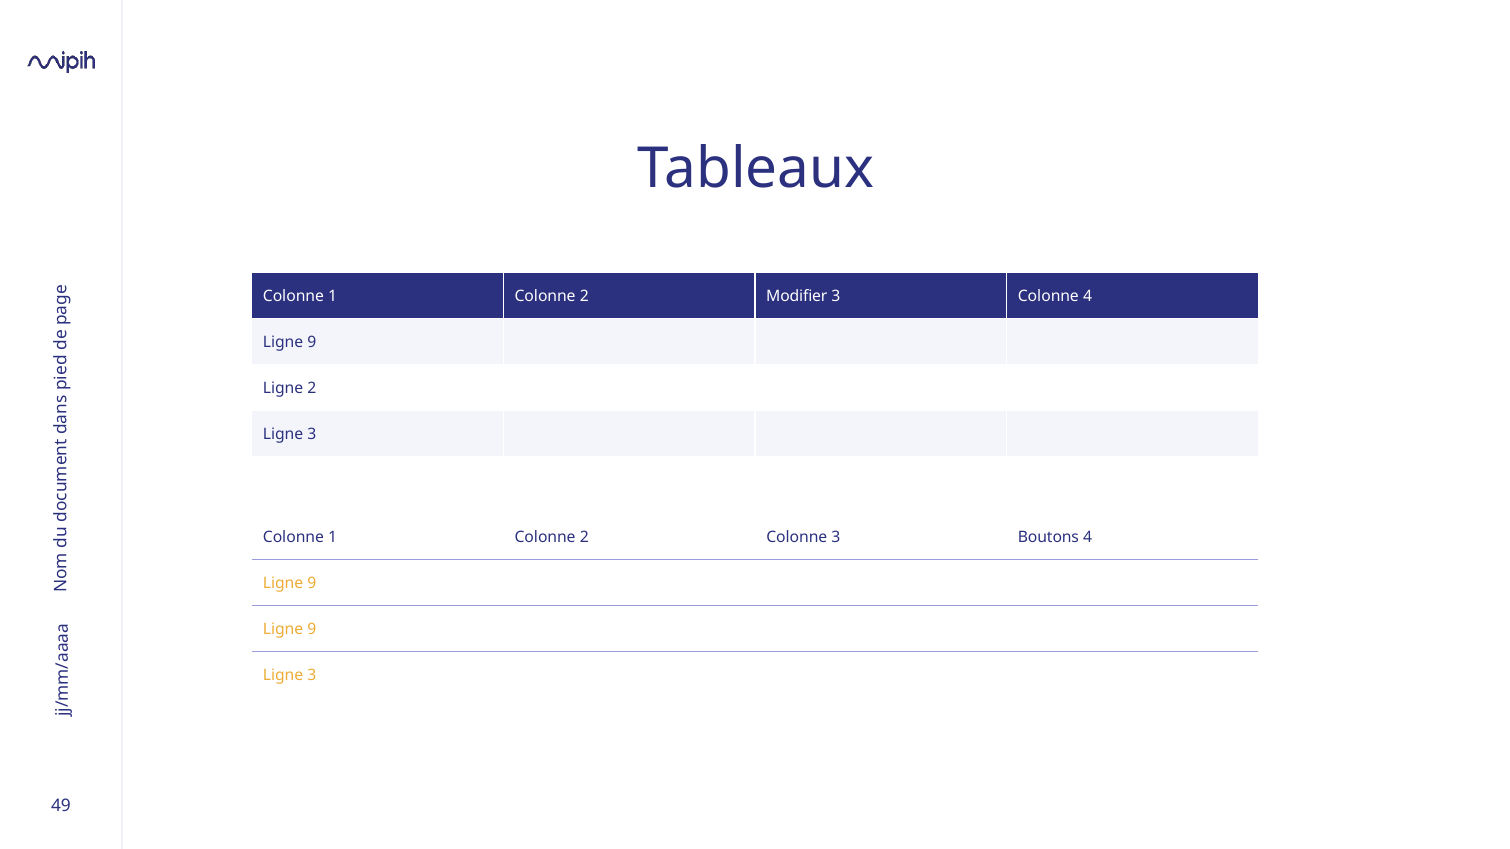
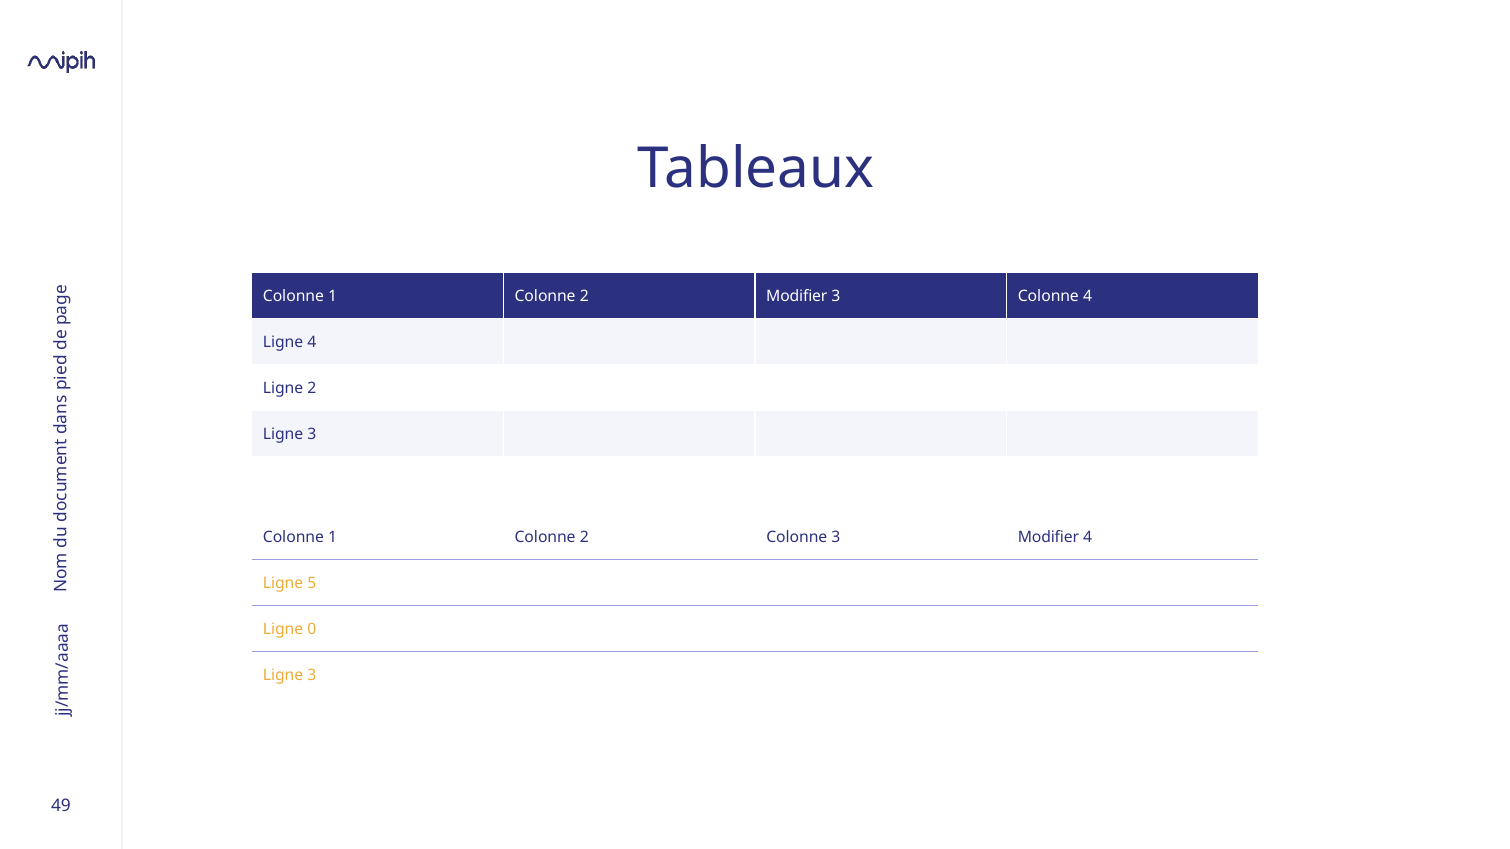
9: 9 -> 4 (312, 342)
3 Boutons: Boutons -> Modifier (1048, 537)
9: 9 -> 5 (312, 583)
9: 9 -> 0 (312, 629)
